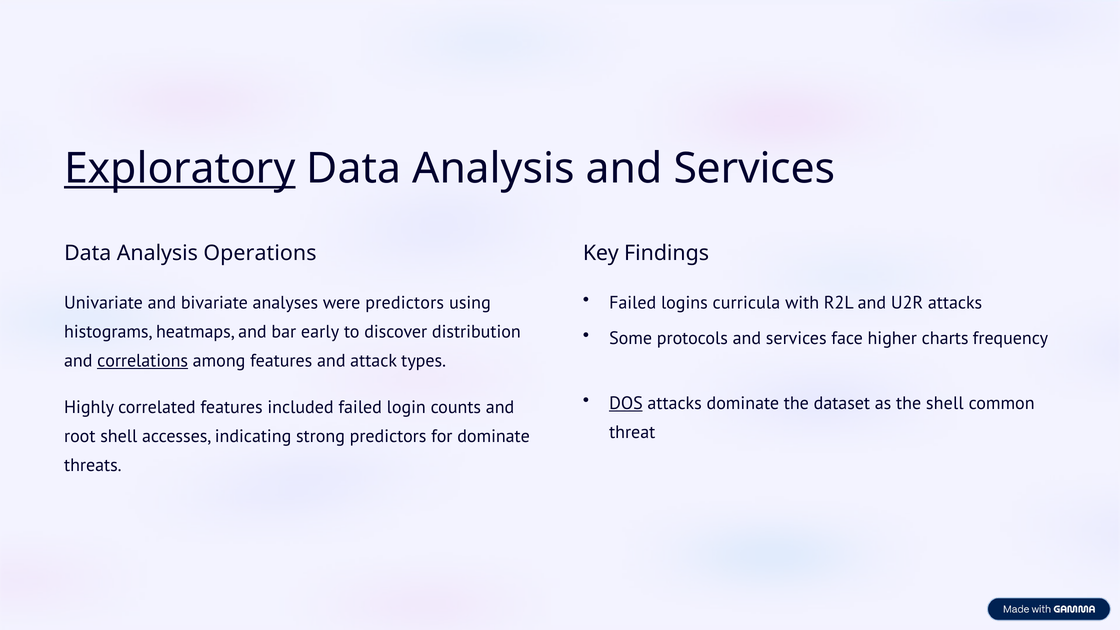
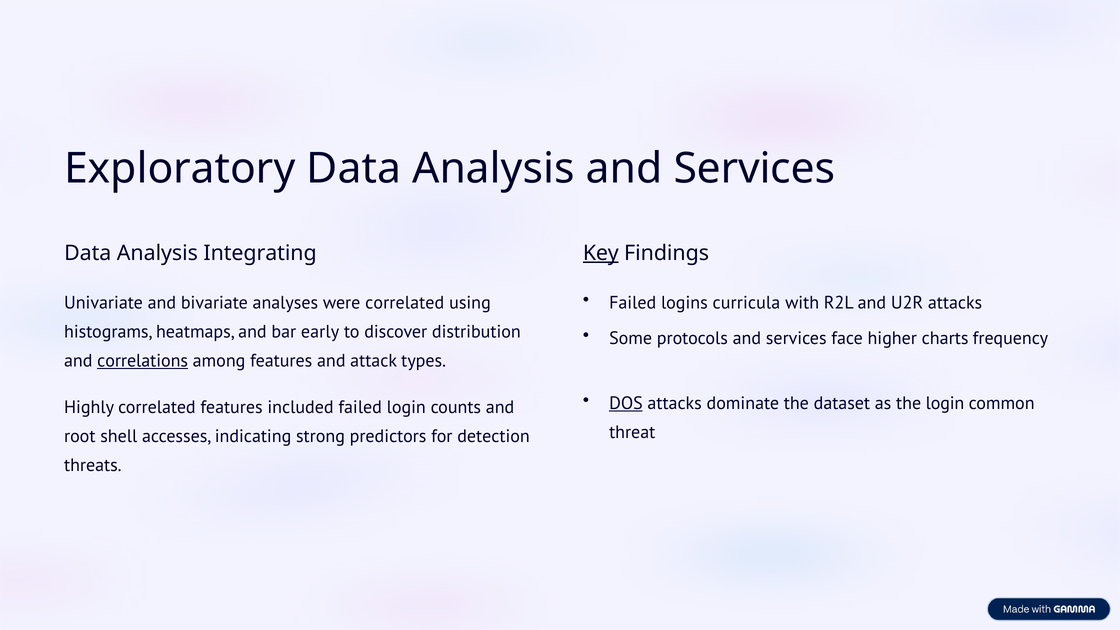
Exploratory underline: present -> none (180, 169)
Operations: Operations -> Integrating (260, 253)
Key underline: none -> present (601, 253)
were predictors: predictors -> correlated (405, 303)
the shell: shell -> login (945, 403)
for dominate: dominate -> detection (494, 436)
